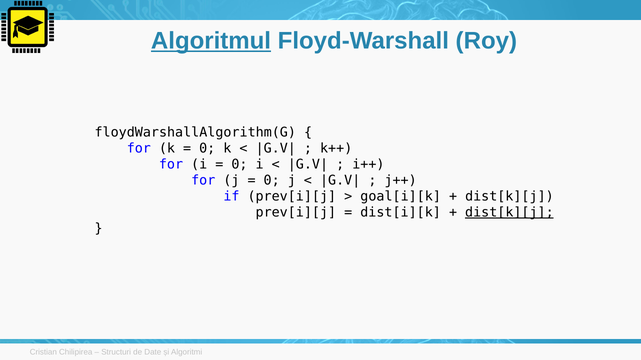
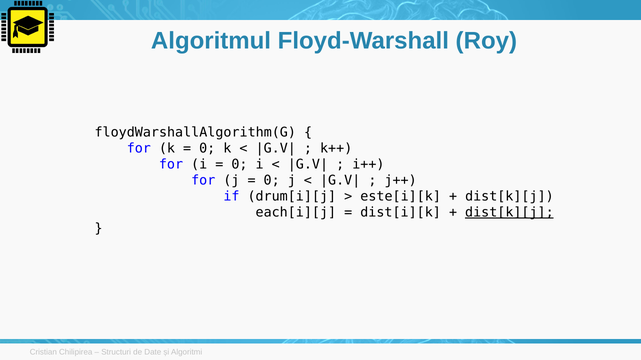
Algoritmul underline: present -> none (211, 41)
if prev[i][j: prev[i][j -> drum[i][j (292, 197)
goal[i][k: goal[i][k -> este[i][k (401, 197)
prev[i][j: prev[i][j -> each[i][j (296, 213)
